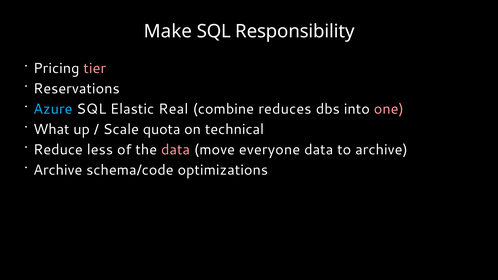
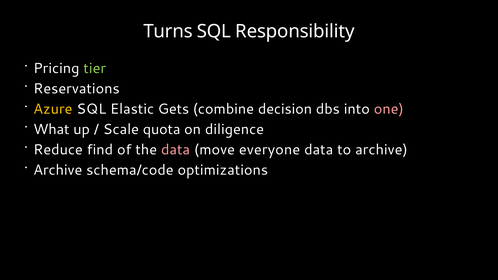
Make: Make -> Turns (168, 31)
tier colour: pink -> light green (95, 68)
Azure colour: light blue -> yellow (53, 109)
Real: Real -> Gets (173, 109)
reduces: reduces -> decision (285, 109)
technical: technical -> diligence (234, 129)
less: less -> find (100, 150)
